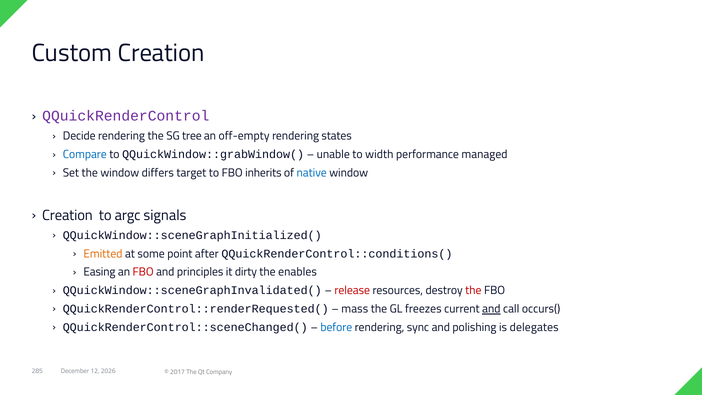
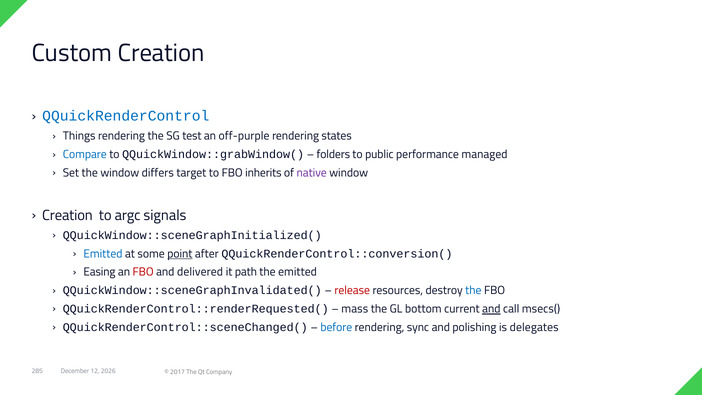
QQuickRenderControl colour: purple -> blue (126, 116)
Decide: Decide -> Things (79, 136)
tree: tree -> test (192, 136)
off-empty: off-empty -> off-purple (244, 136)
unable: unable -> folders (333, 154)
width: width -> public (379, 154)
native colour: blue -> purple (312, 173)
Emitted colour: orange -> blue (103, 254)
point underline: none -> present (180, 254)
QQuickRenderControl::conditions(: QQuickRenderControl::conditions( -> QQuickRenderControl::conversion( (337, 254)
principles: principles -> delivered (200, 272)
dirty: dirty -> path (246, 272)
the enables: enables -> emitted (298, 272)
the colour: red -> blue (473, 290)
freezes: freezes -> bottom (423, 309)
occurs(: occurs( -> msecs( (541, 309)
